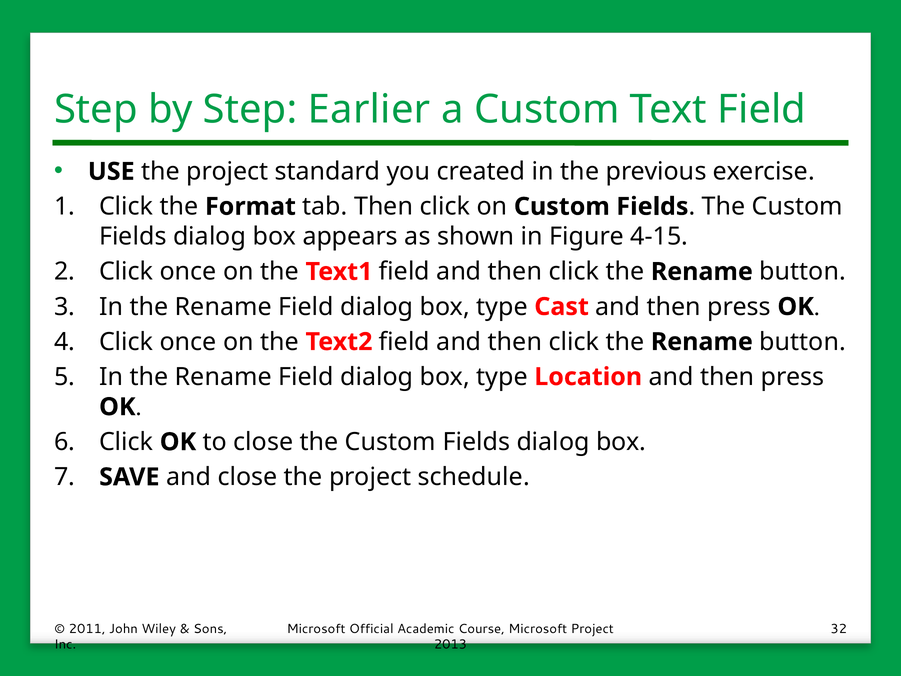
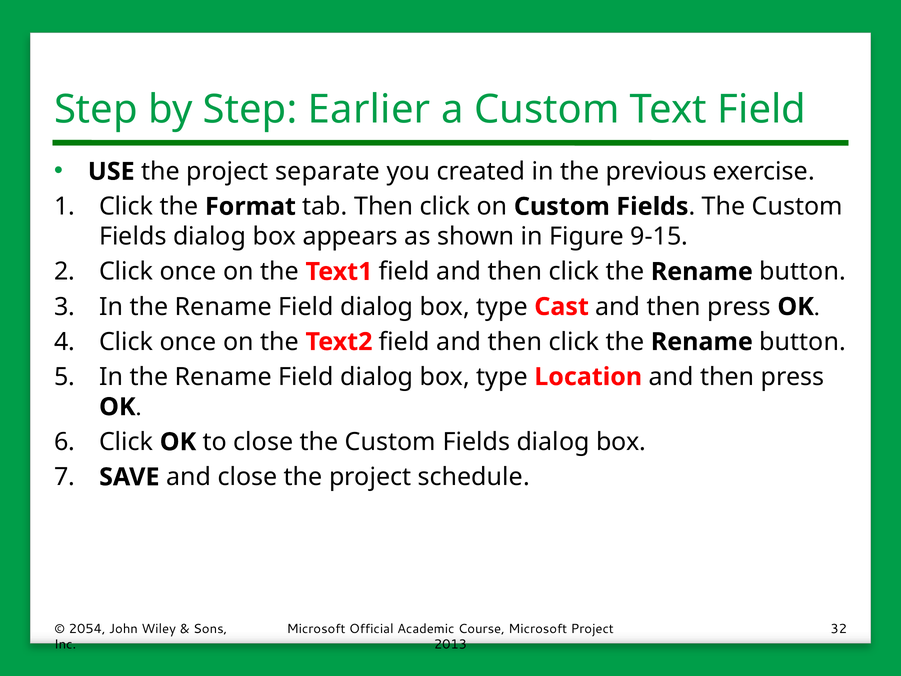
standard: standard -> separate (327, 171)
4-15: 4-15 -> 9-15 (659, 237)
2011: 2011 -> 2054 (87, 629)
